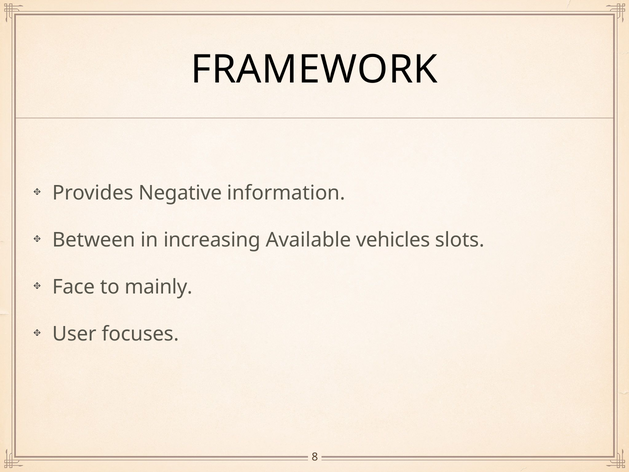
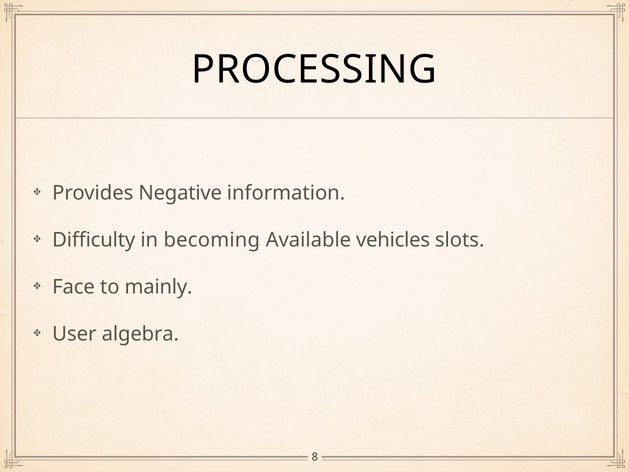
FRAMEWORK: FRAMEWORK -> PROCESSING (314, 70)
Between: Between -> Difficulty (94, 240)
increasing: increasing -> becoming (212, 240)
focuses: focuses -> algebra (140, 334)
